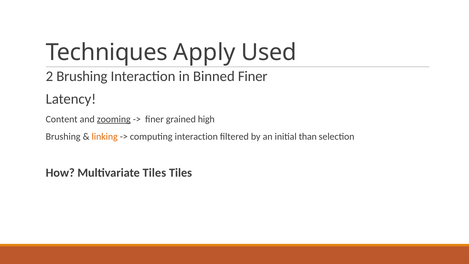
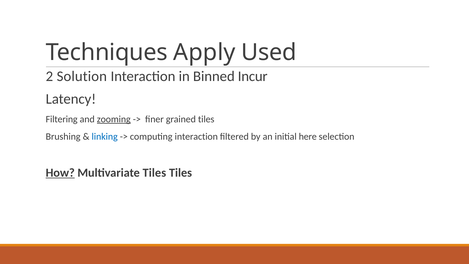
2 Brushing: Brushing -> Solution (82, 76)
Binned Finer: Finer -> Incur (253, 76)
Content: Content -> Filtering (62, 119)
grained high: high -> tiles (206, 119)
linking colour: orange -> blue (105, 137)
than: than -> here (308, 137)
How underline: none -> present (60, 173)
